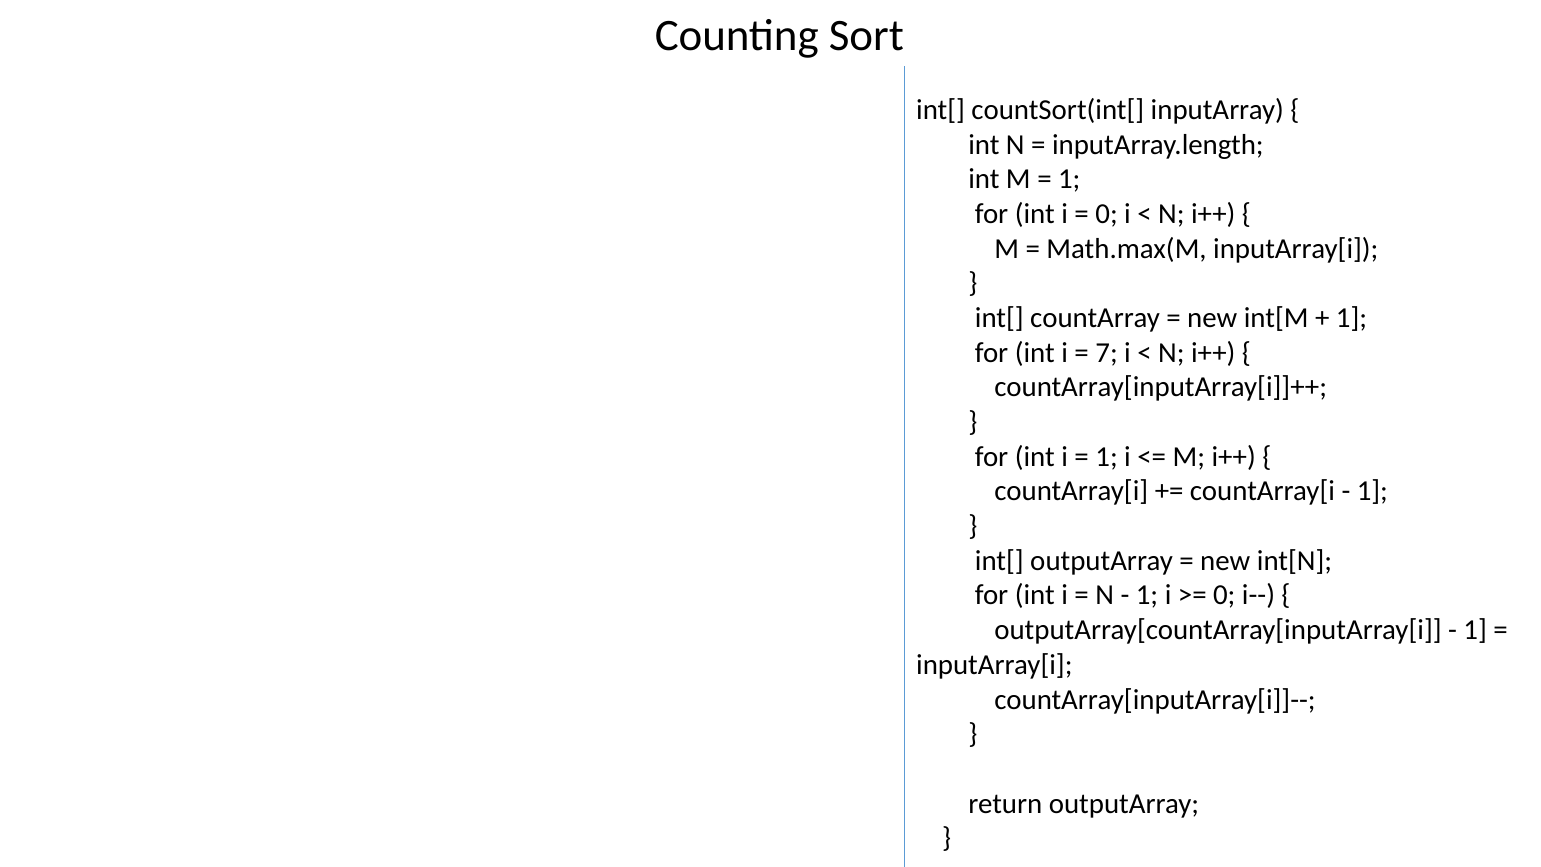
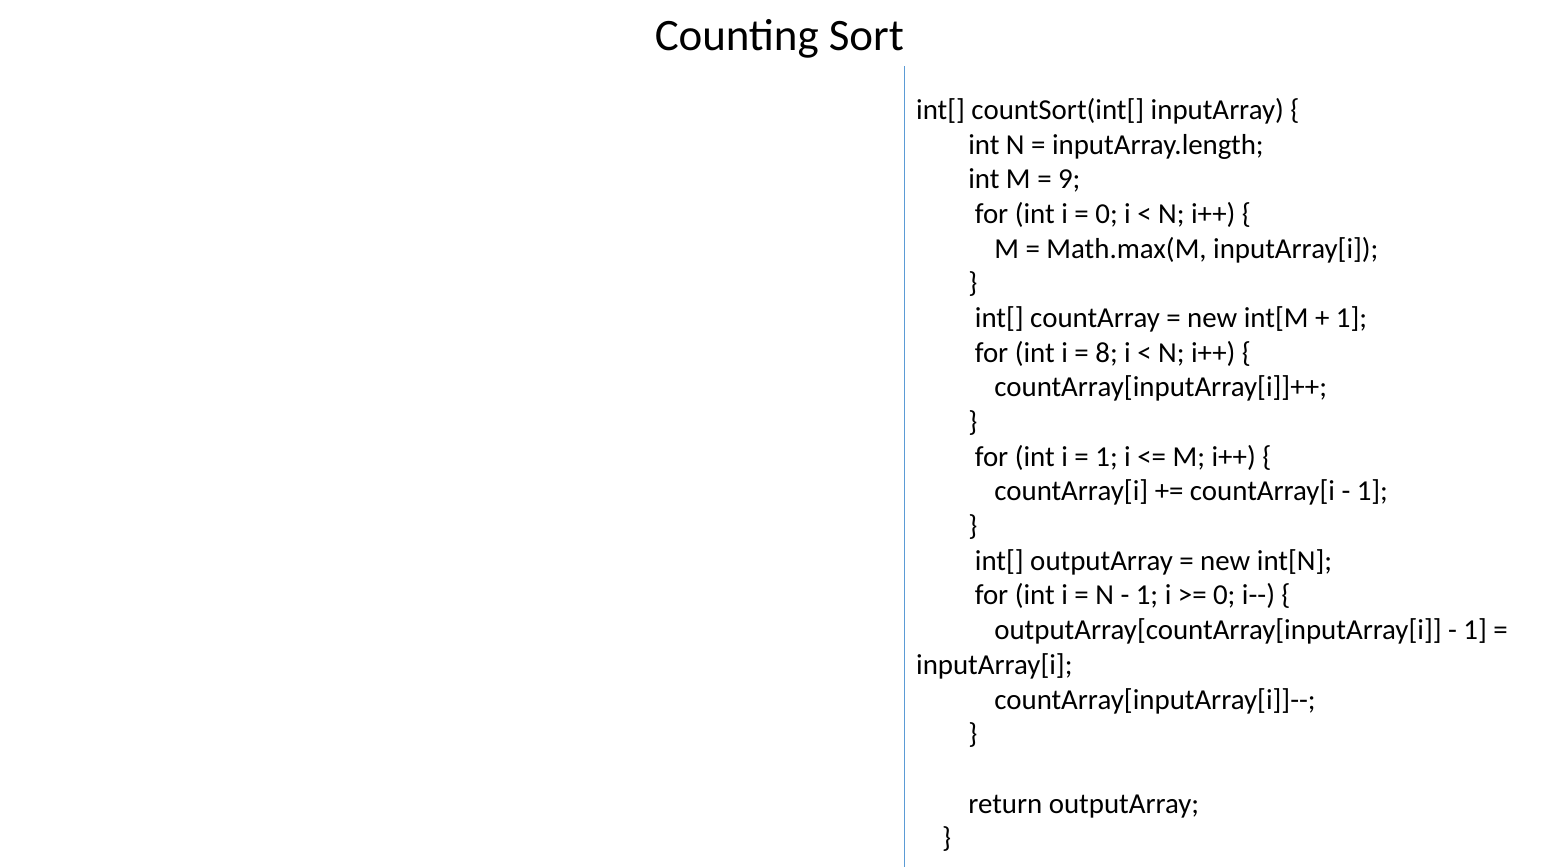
1: 1 -> 9 (1069, 179)
7: 7 -> 8 (1107, 353)
